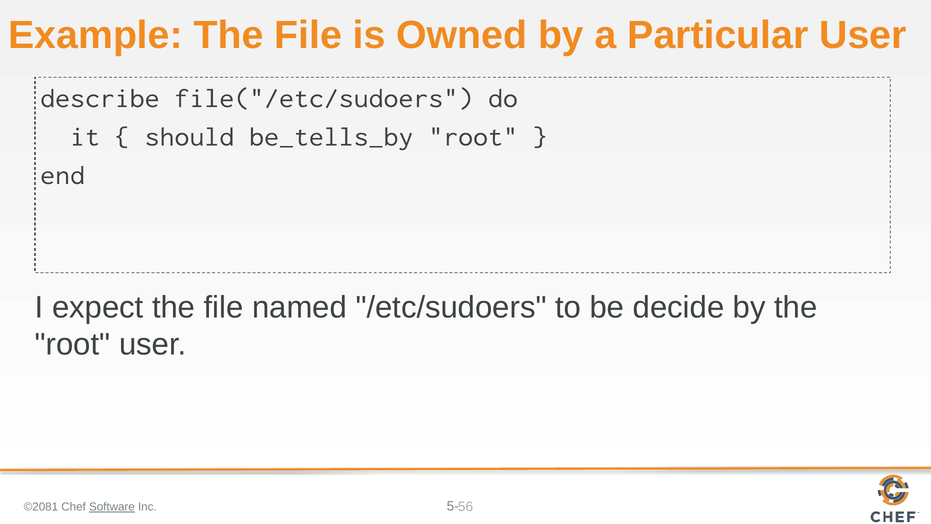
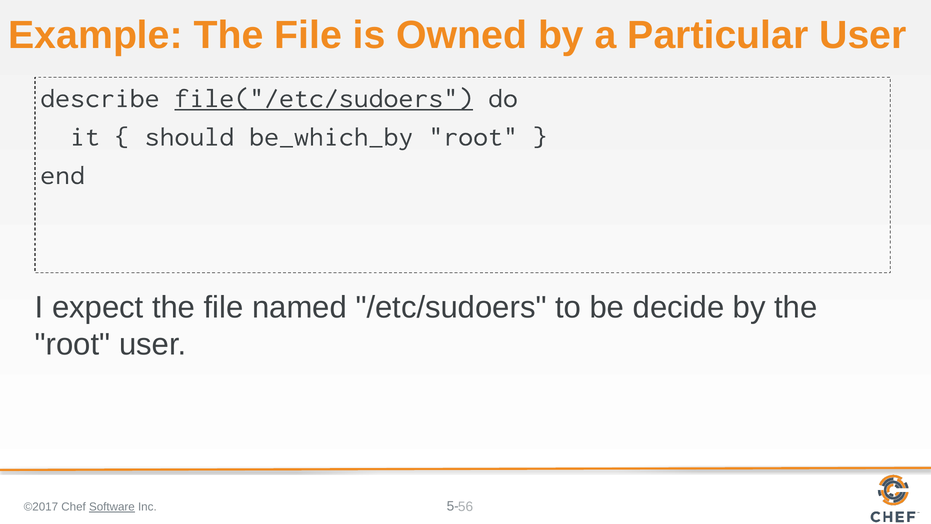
file("/etc/sudoers underline: none -> present (324, 98)
be_tells_by: be_tells_by -> be_which_by (331, 136)
©2081: ©2081 -> ©2017 (41, 507)
